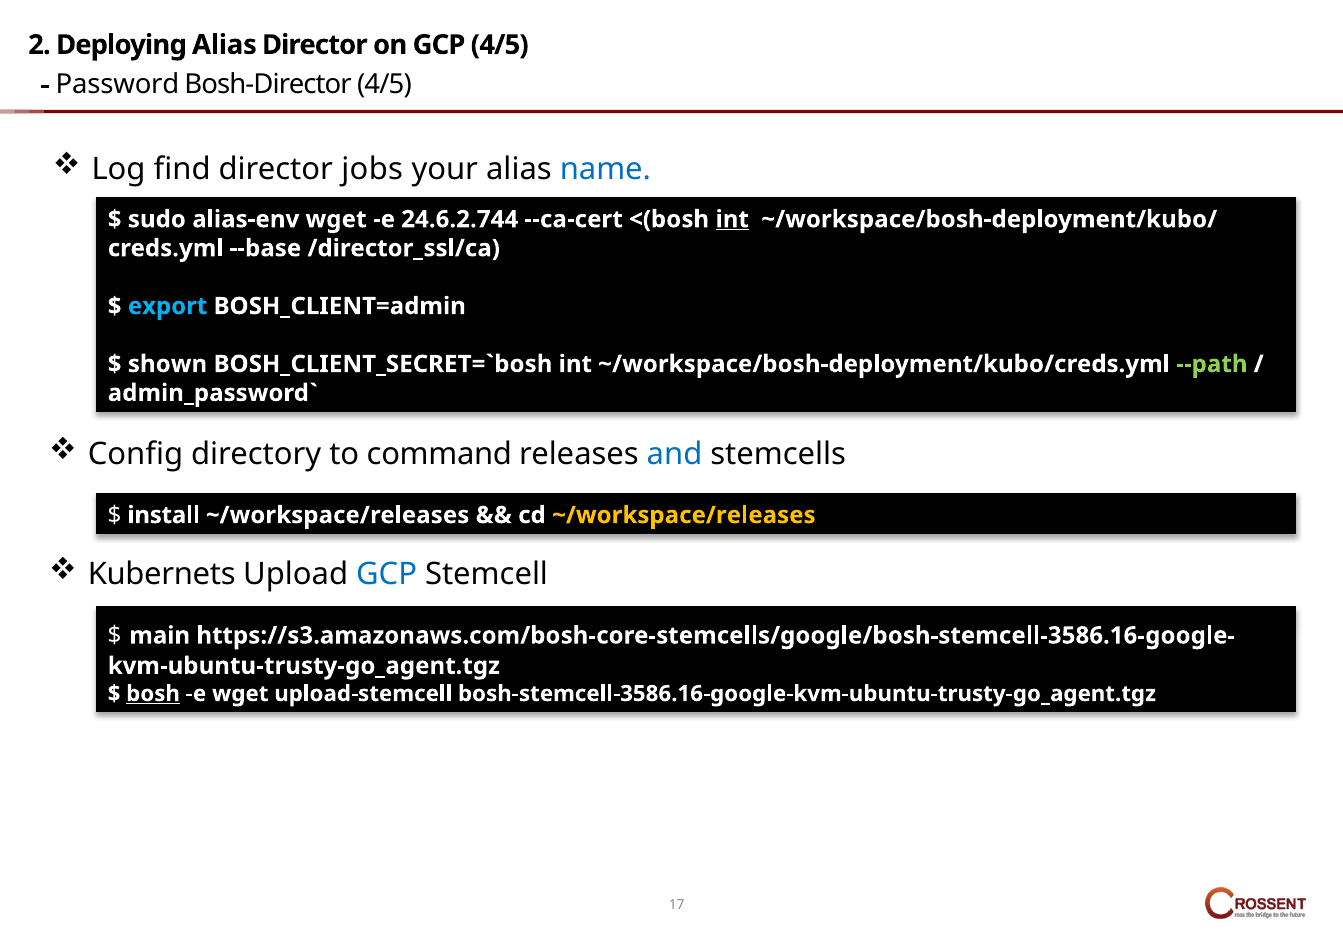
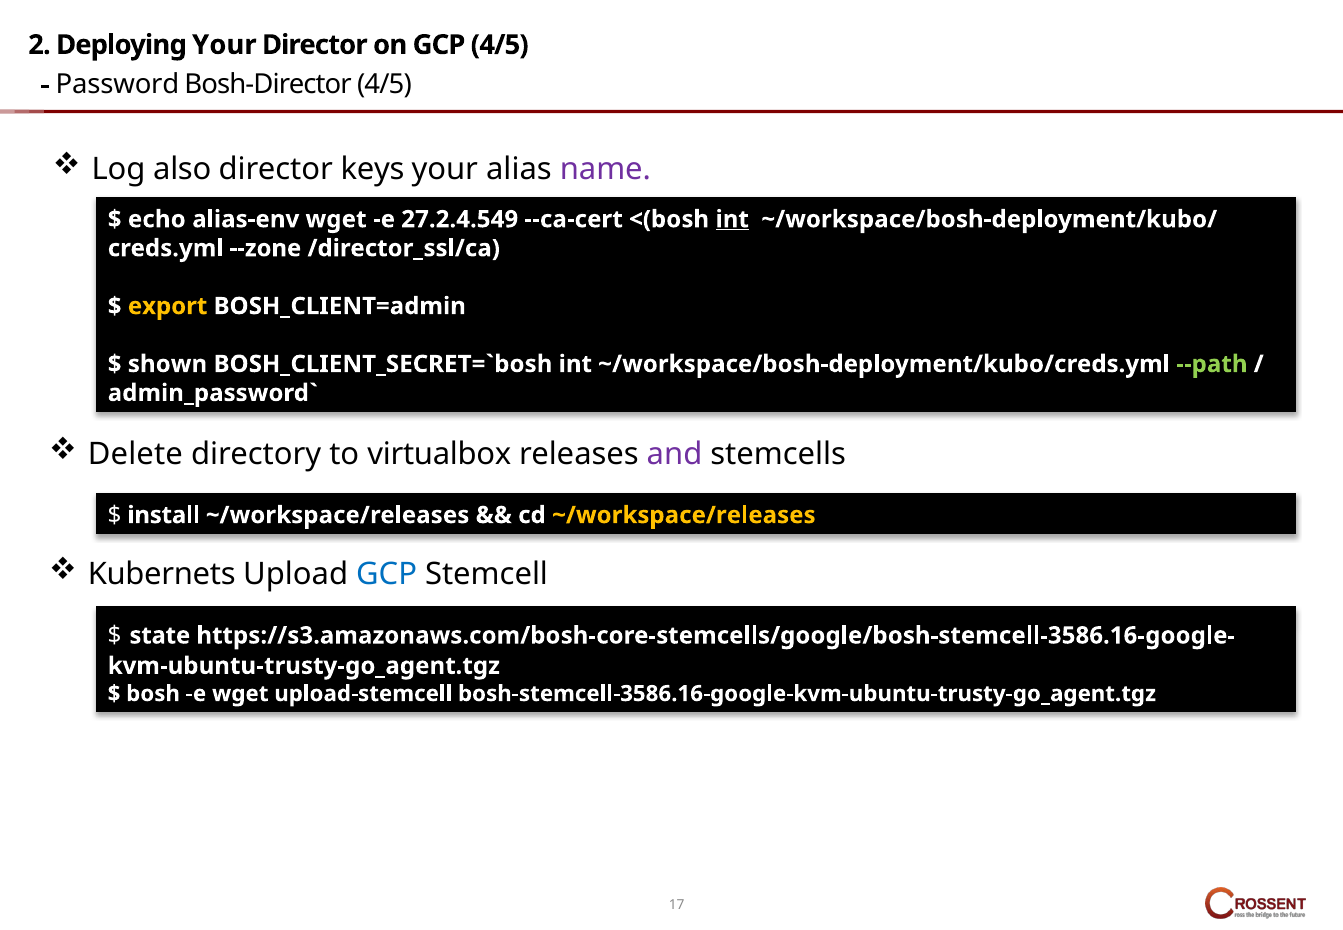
Deploying Alias: Alias -> Your (224, 45)
find: find -> also (182, 170)
jobs: jobs -> keys (372, 170)
name colour: blue -> purple (605, 170)
sudo: sudo -> echo (157, 219)
24.6.2.744: 24.6.2.744 -> 27.2.4.549 (460, 219)
--base: --base -> --zone (266, 248)
export colour: light blue -> yellow (168, 306)
Config: Config -> Delete (135, 454)
command: command -> virtualbox (439, 454)
and colour: blue -> purple (675, 454)
main: main -> state (160, 635)
bosh underline: present -> none (153, 694)
